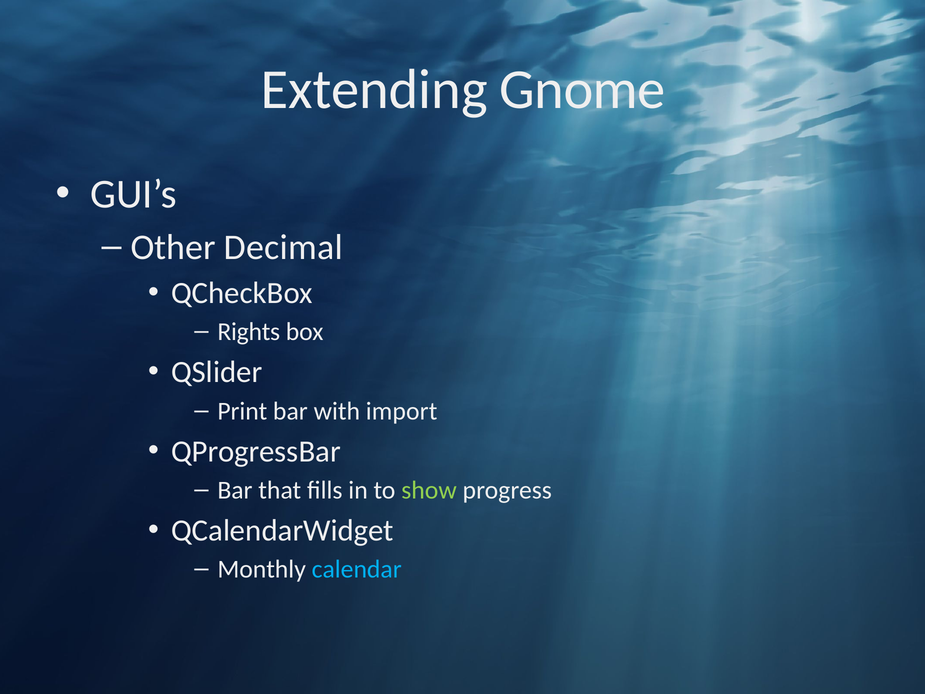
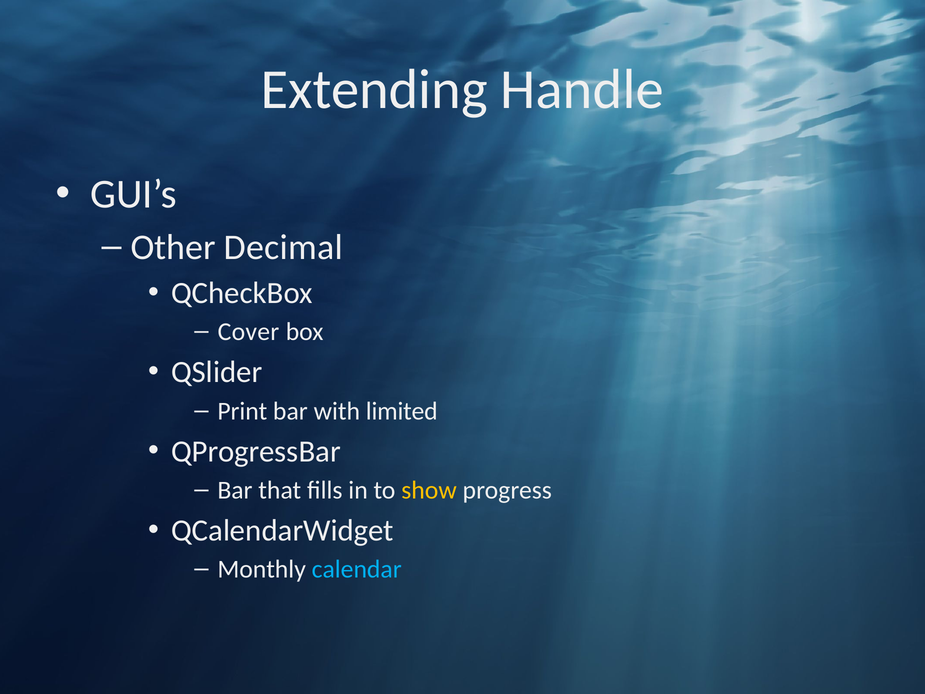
Gnome: Gnome -> Handle (582, 90)
Rights: Rights -> Cover (249, 332)
import: import -> limited (402, 411)
show colour: light green -> yellow (429, 490)
